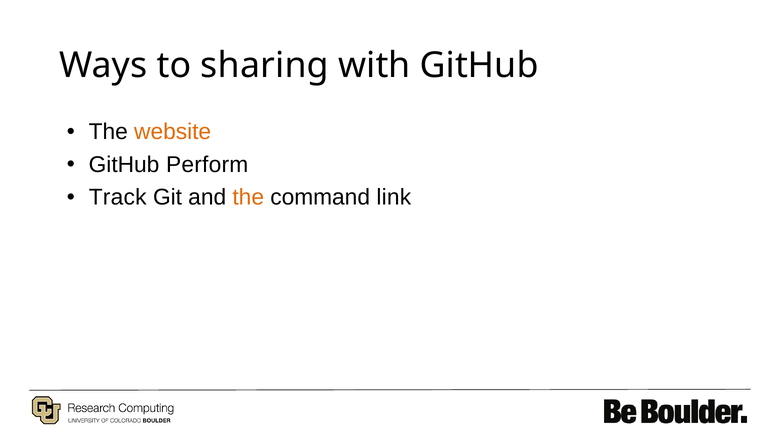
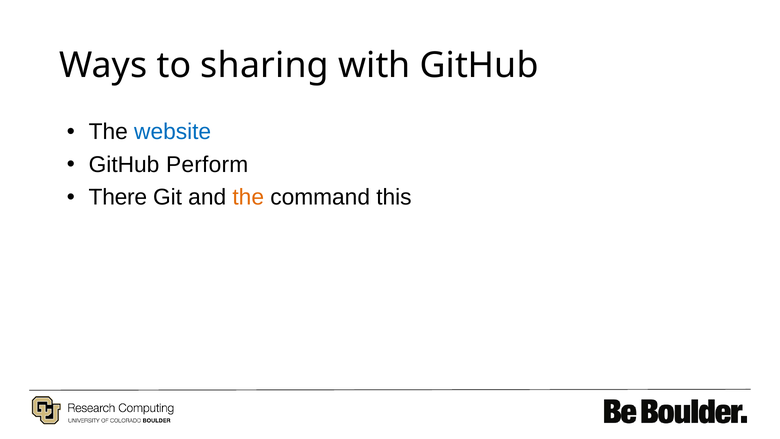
website colour: orange -> blue (173, 132)
Track: Track -> There (118, 197)
link: link -> this (394, 197)
